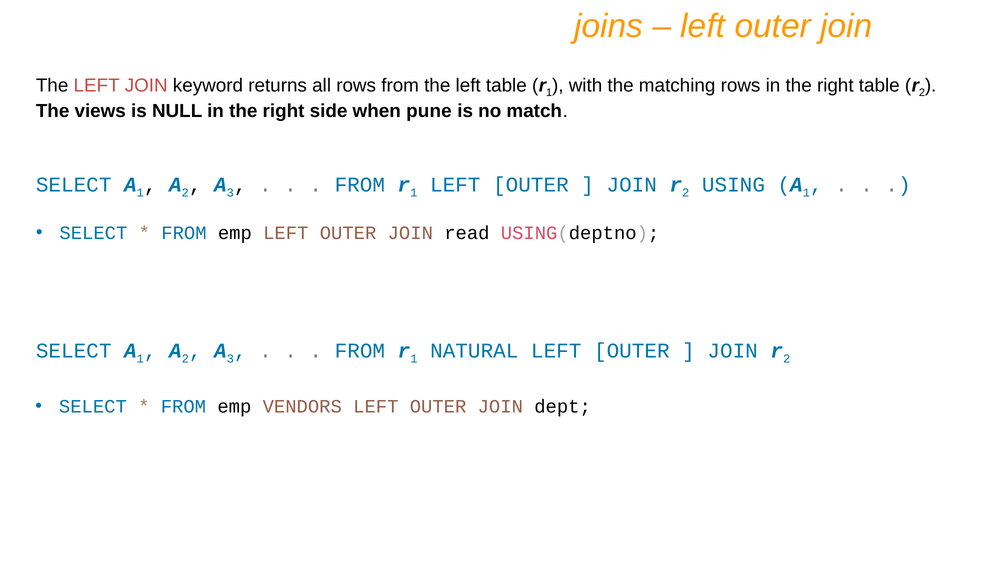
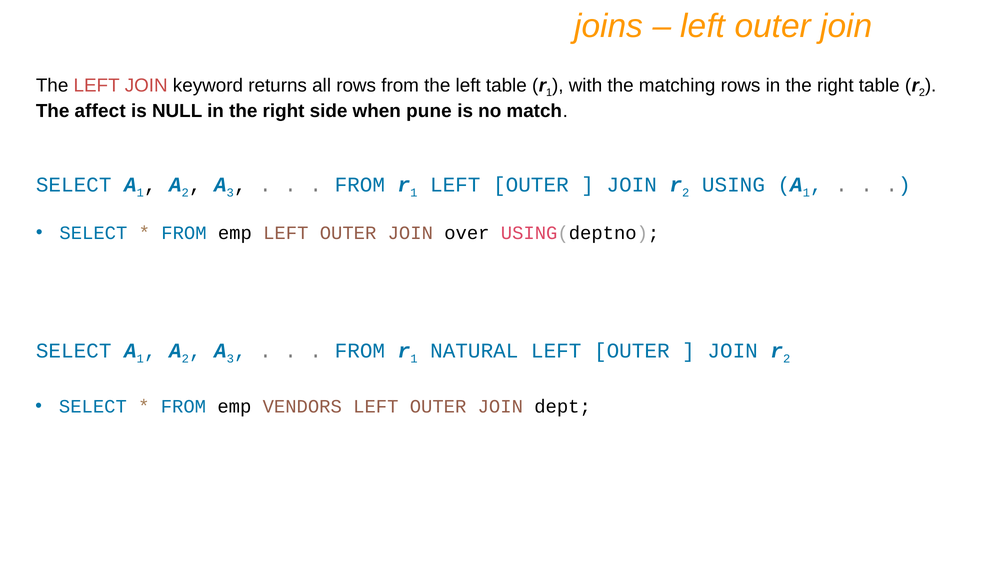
views: views -> affect (100, 111)
read: read -> over (467, 233)
